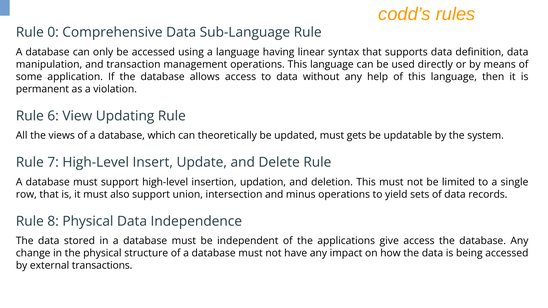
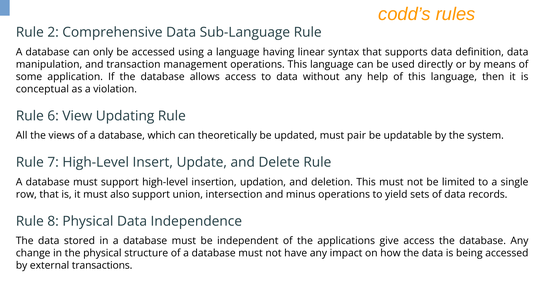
0: 0 -> 2 (53, 32)
permanent: permanent -> conceptual (42, 89)
gets: gets -> pair (356, 136)
